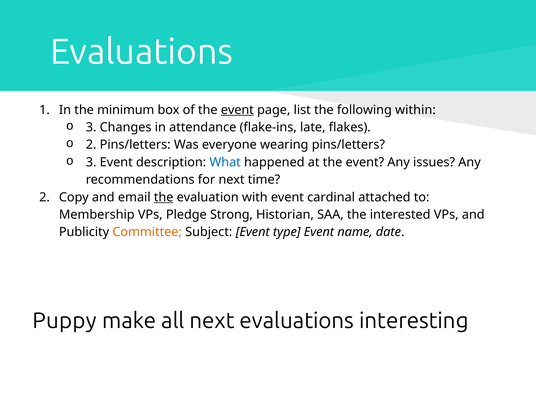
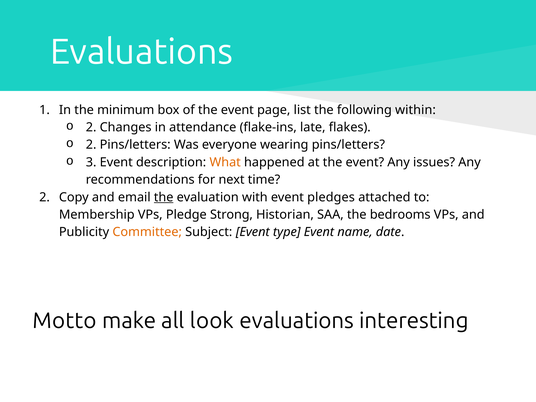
event underline: present -> none (237, 110)
3: 3 -> 2 (91, 127)
What colour: blue -> orange (225, 162)
cardinal: cardinal -> pledges (331, 197)
interested: interested -> bedrooms (400, 215)
Puppy: Puppy -> Motto (65, 321)
all next: next -> look (212, 321)
